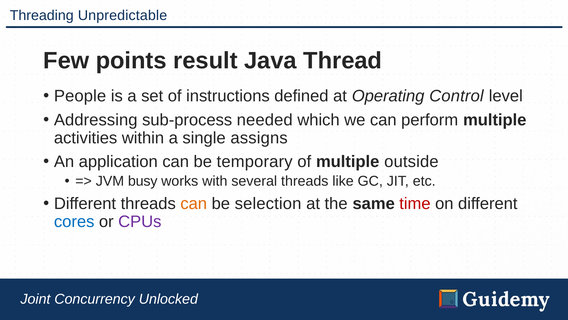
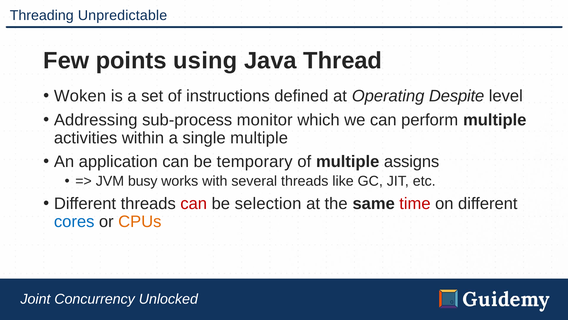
result: result -> using (205, 60)
People: People -> Woken (80, 96)
Control: Control -> Despite (457, 96)
needed: needed -> monitor (265, 120)
single assigns: assigns -> multiple (259, 138)
outside: outside -> assigns (412, 161)
can colour: orange -> red (194, 203)
CPUs colour: purple -> orange (140, 221)
